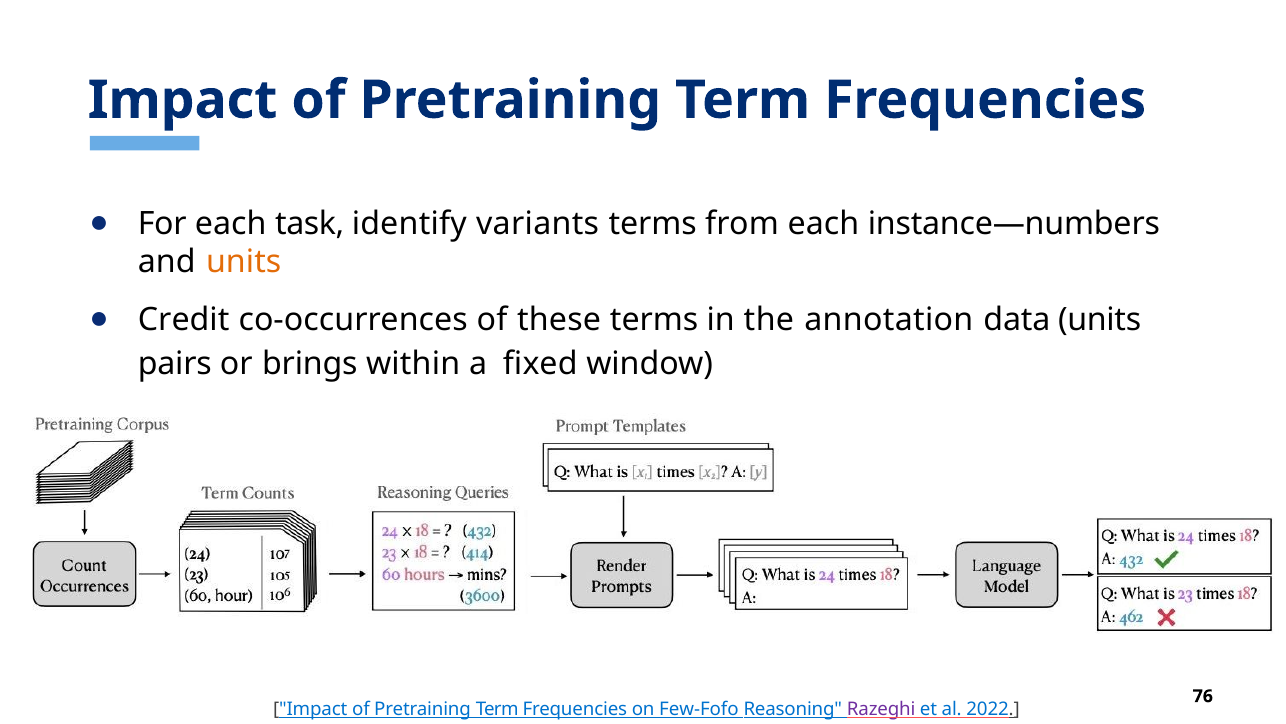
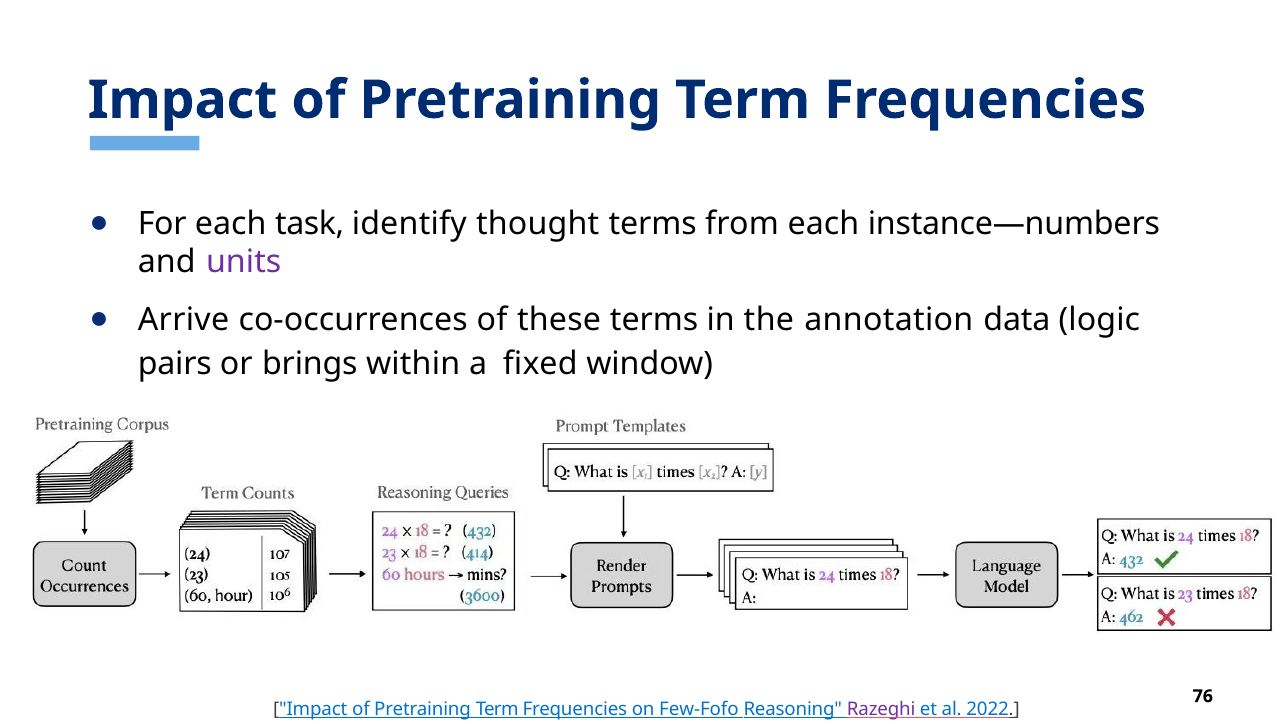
variants: variants -> thought (538, 223)
units colour: orange -> purple (244, 262)
Credit: Credit -> Arrive (184, 319)
data units: units -> logic (1099, 319)
